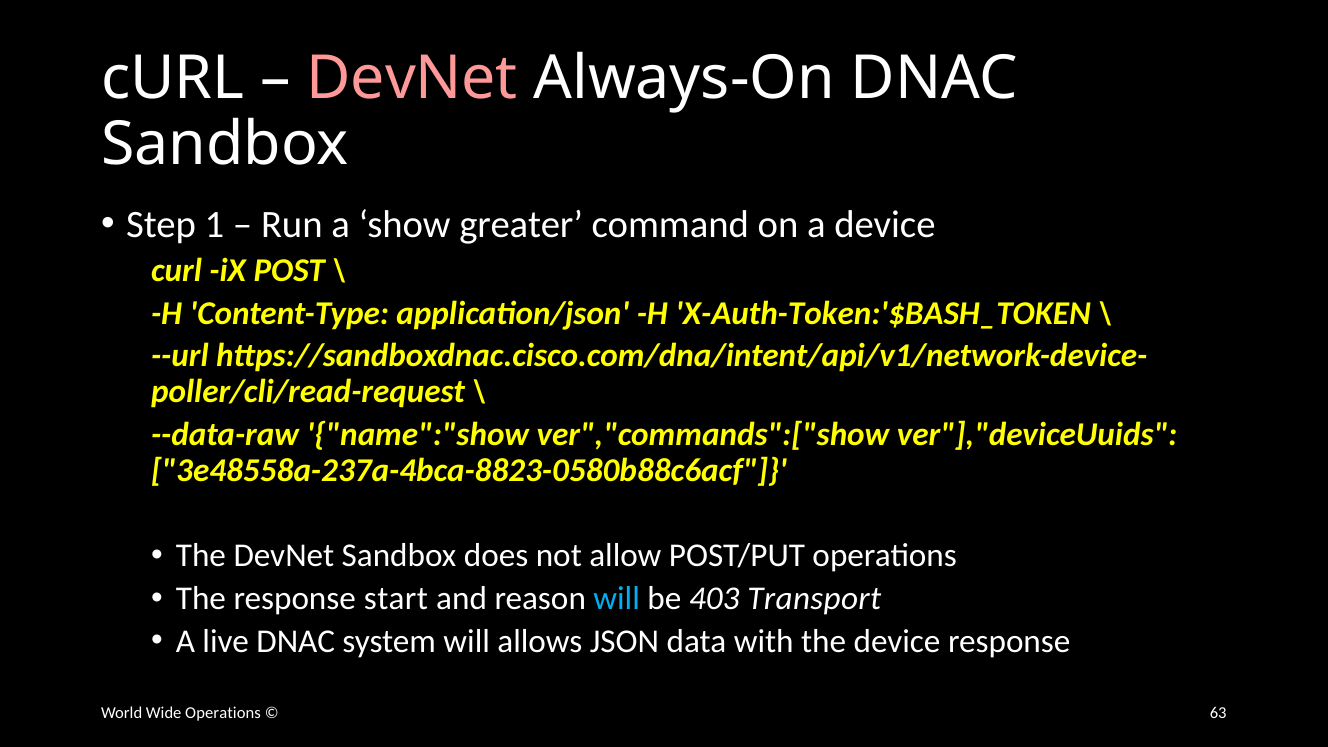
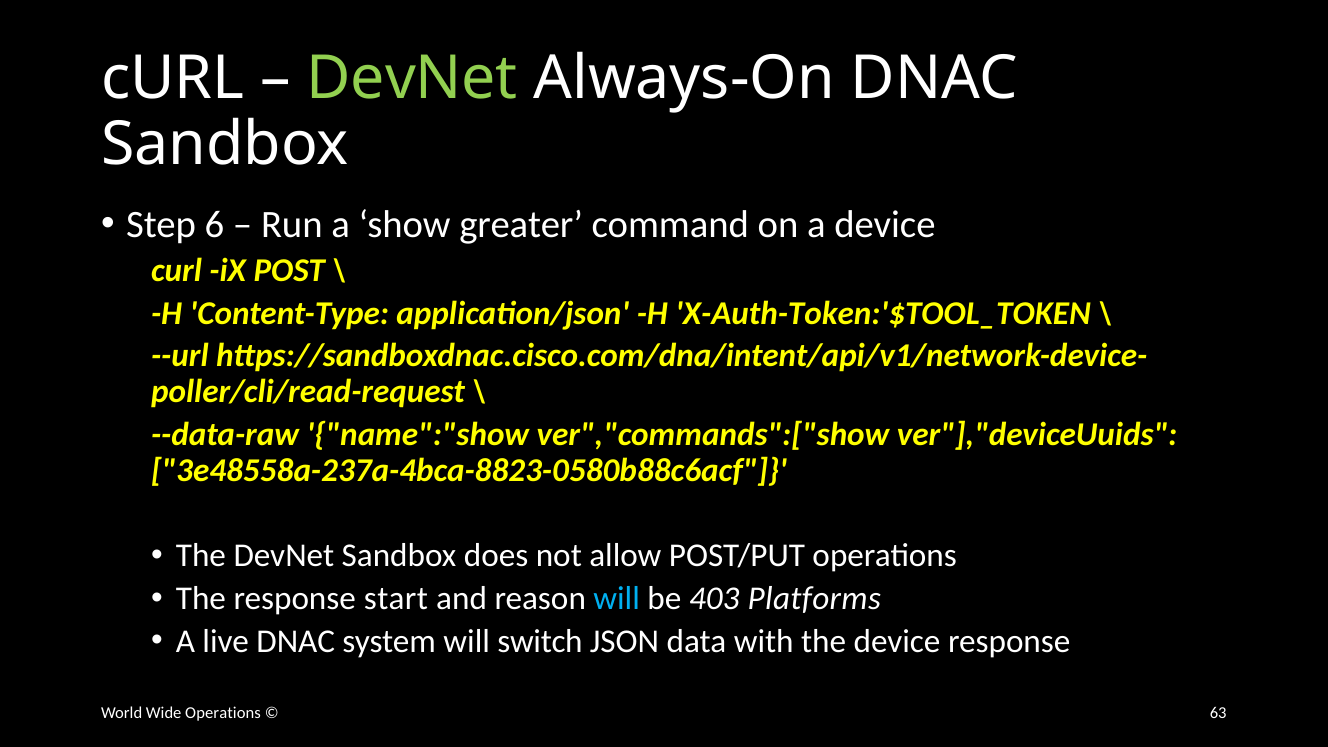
DevNet colour: pink -> light green (412, 79)
1: 1 -> 6 (214, 225)
X-Auth-Token:'$BASH_TOKEN: X-Auth-Token:'$BASH_TOKEN -> X-Auth-Token:'$TOOL_TOKEN (883, 313)
Transport: Transport -> Platforms (814, 598)
allows: allows -> switch (540, 641)
